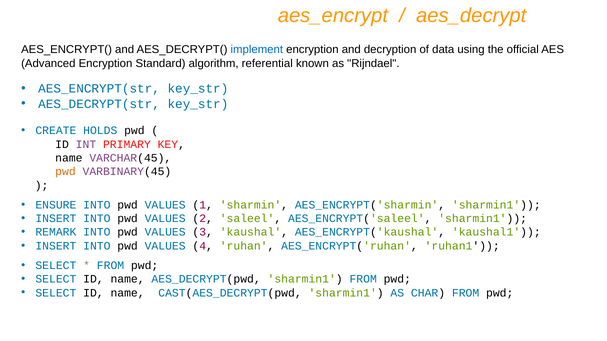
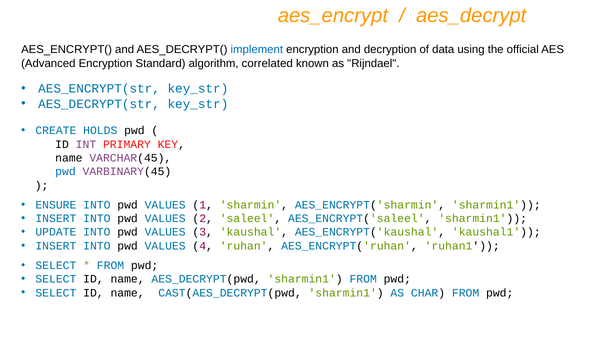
referential: referential -> correlated (267, 63)
pwd colour: orange -> blue (65, 172)
REMARK: REMARK -> UPDATE (56, 233)
